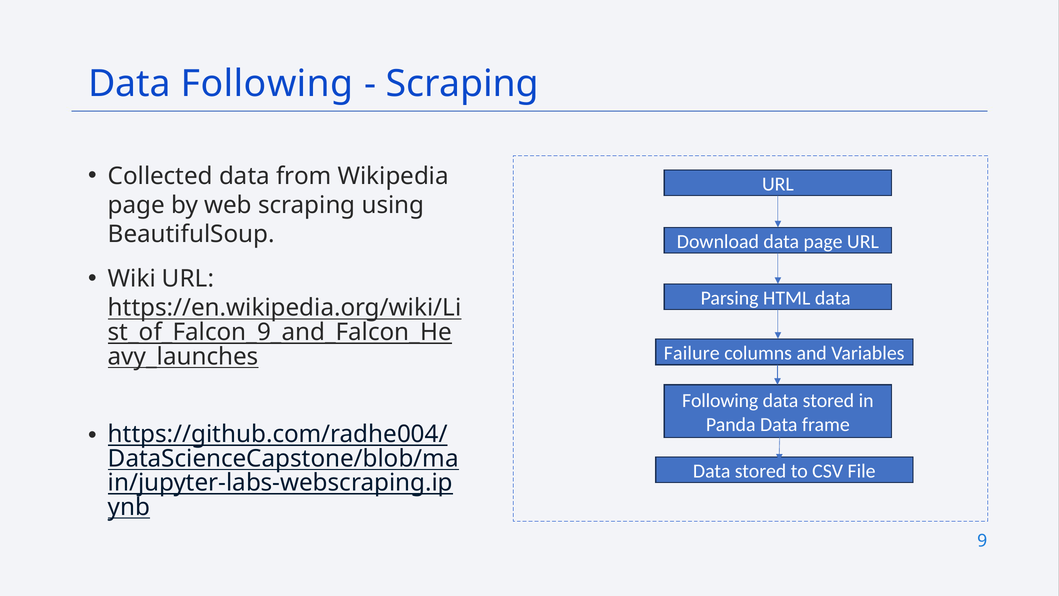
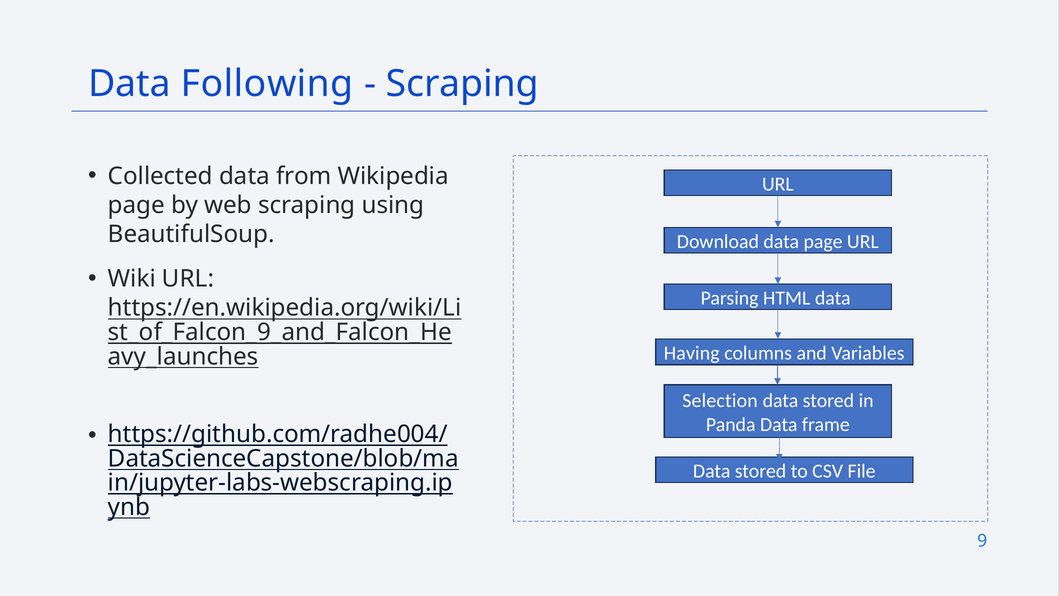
Failure: Failure -> Having (692, 353)
Following: Following -> Selection (720, 400)
